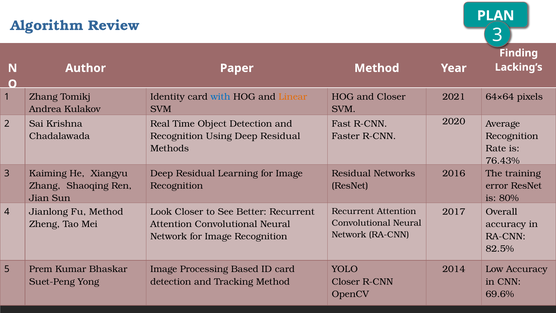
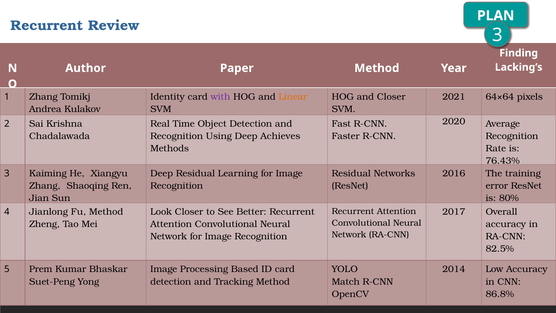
Algorithm: Algorithm -> Recurrent (47, 26)
with colour: blue -> purple (220, 97)
Using Deep Residual: Residual -> Achieves (280, 136)
Closer: Closer -> Match (346, 281)
69.6%: 69.6% -> 86.8% (500, 294)
